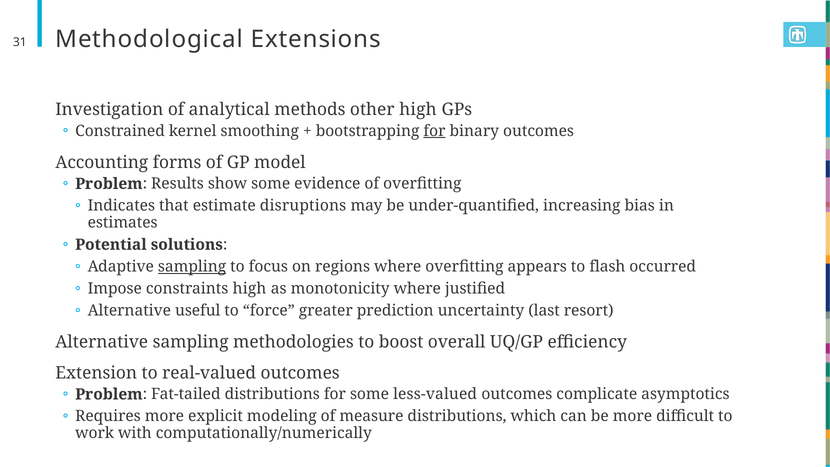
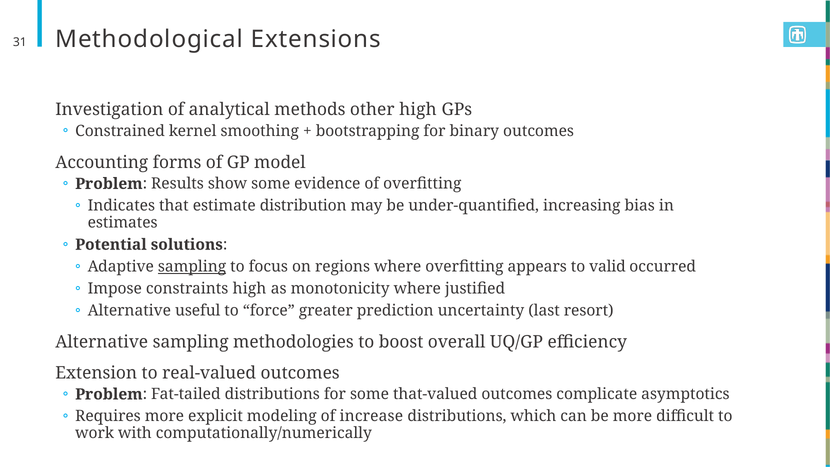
for underline: present -> none (435, 131)
disruptions: disruptions -> distribution (303, 206)
flash: flash -> valid (607, 267)
less-valued: less-valued -> that-valued (435, 394)
measure: measure -> increase (371, 416)
